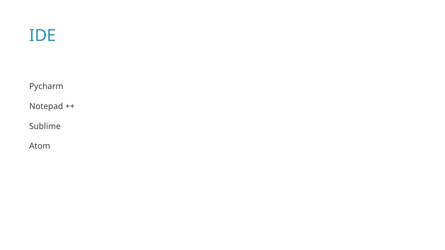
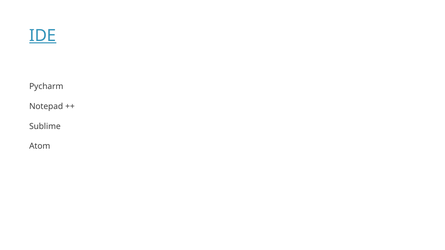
IDE underline: none -> present (43, 36)
